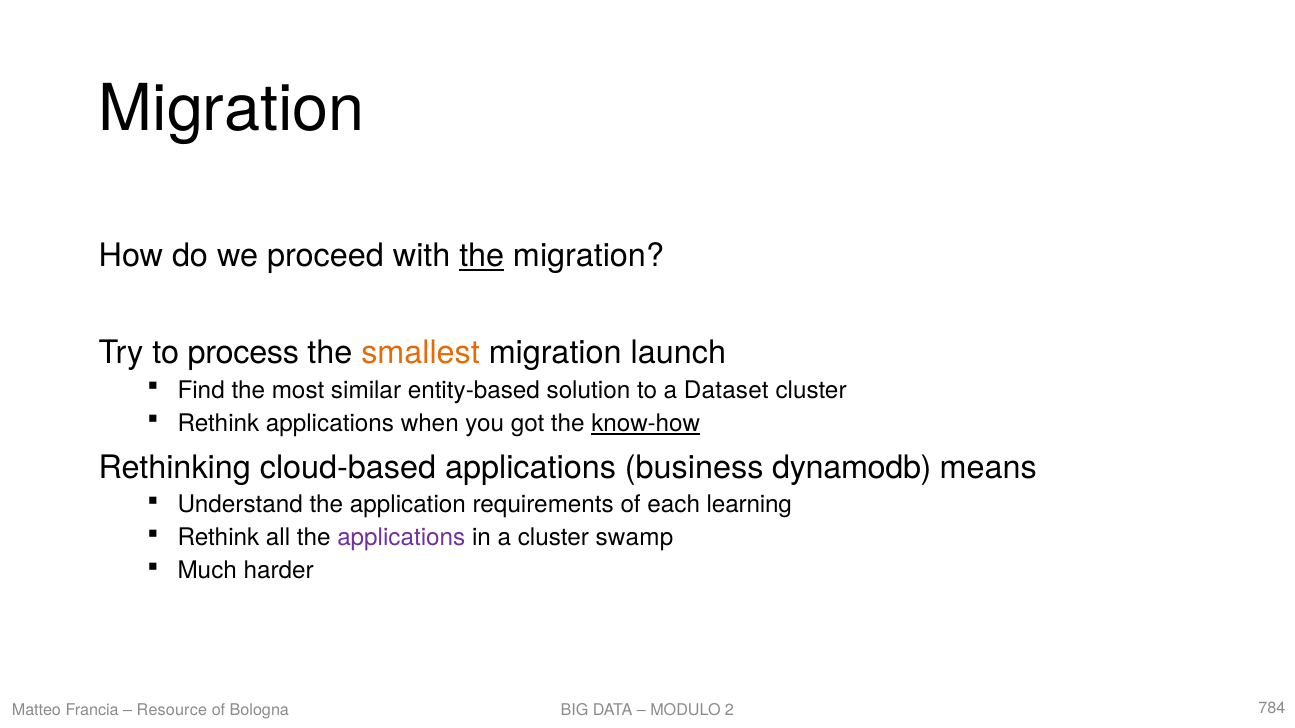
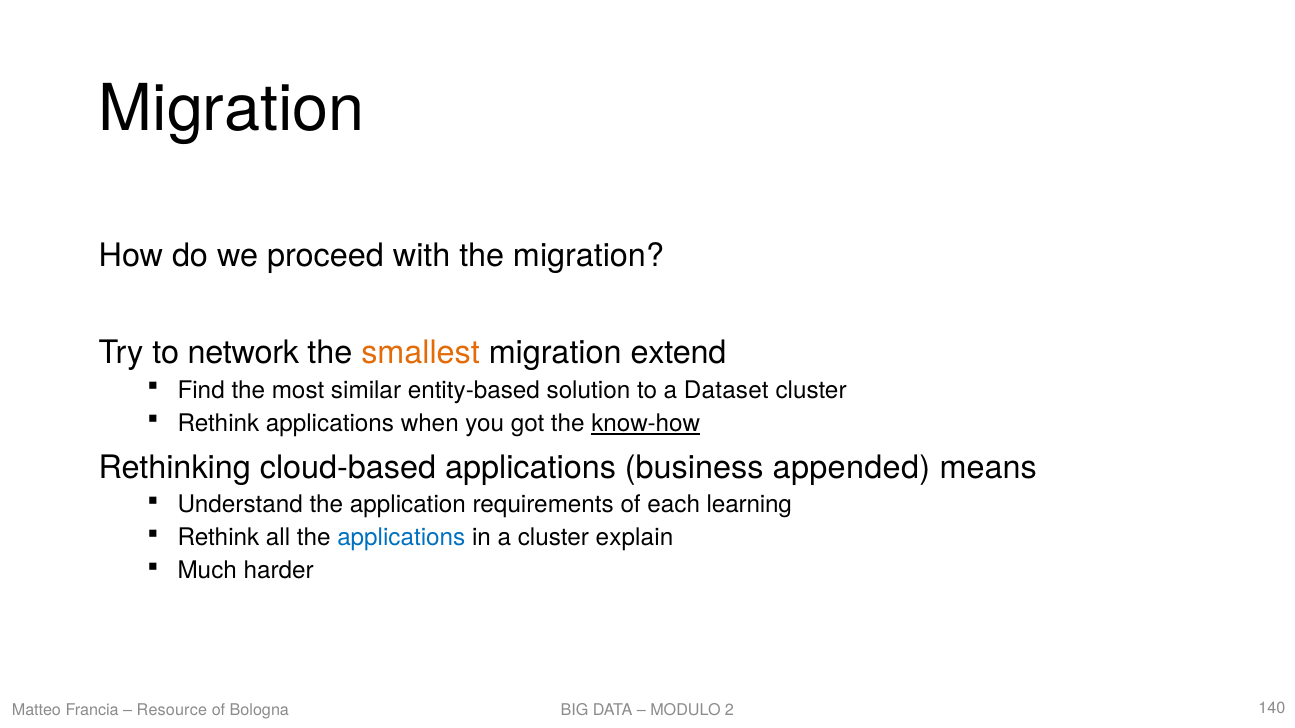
the underline: present -> none (482, 256)
process: process -> network (243, 353)
launch: launch -> extend (679, 353)
dynamodb: dynamodb -> appended (851, 468)
applications colour: purple -> blue (401, 538)
swamp: swamp -> explain (635, 538)
784: 784 -> 140 (1272, 708)
